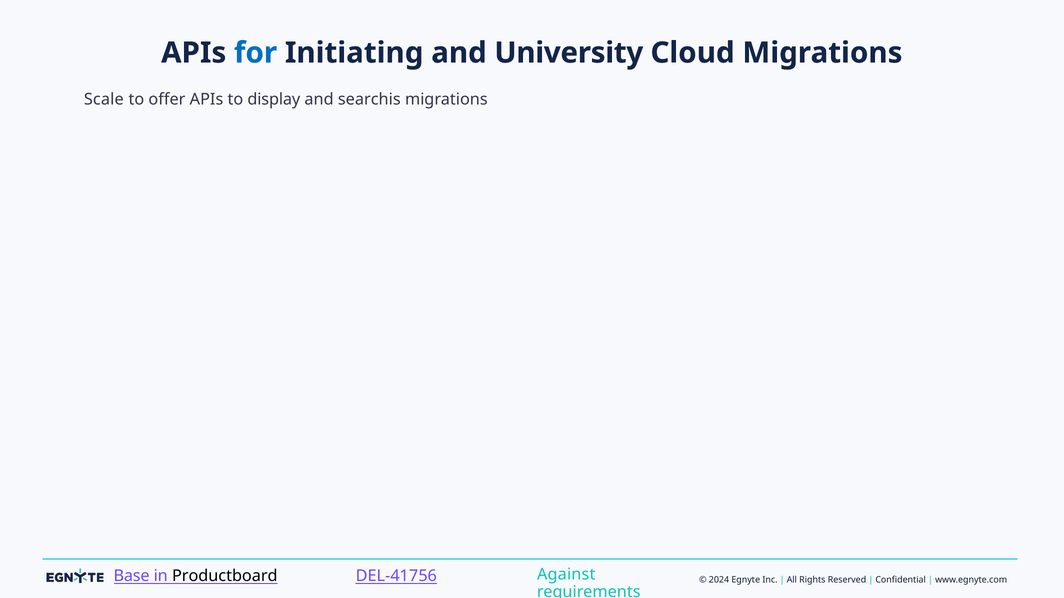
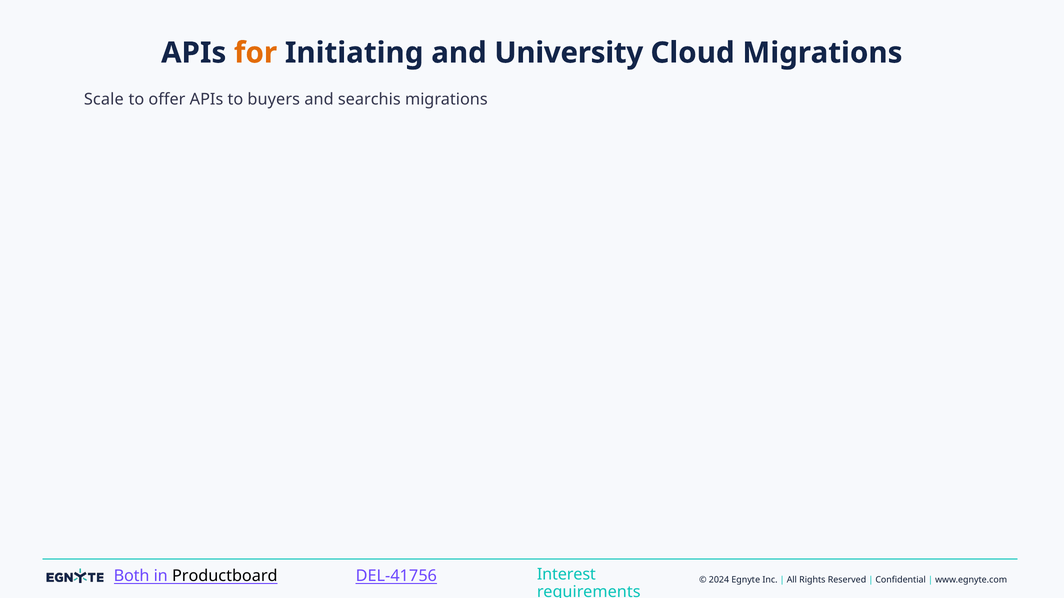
for colour: blue -> orange (256, 53)
display: display -> buyers (274, 100)
Base: Base -> Both (132, 577)
Against: Against -> Interest (566, 575)
